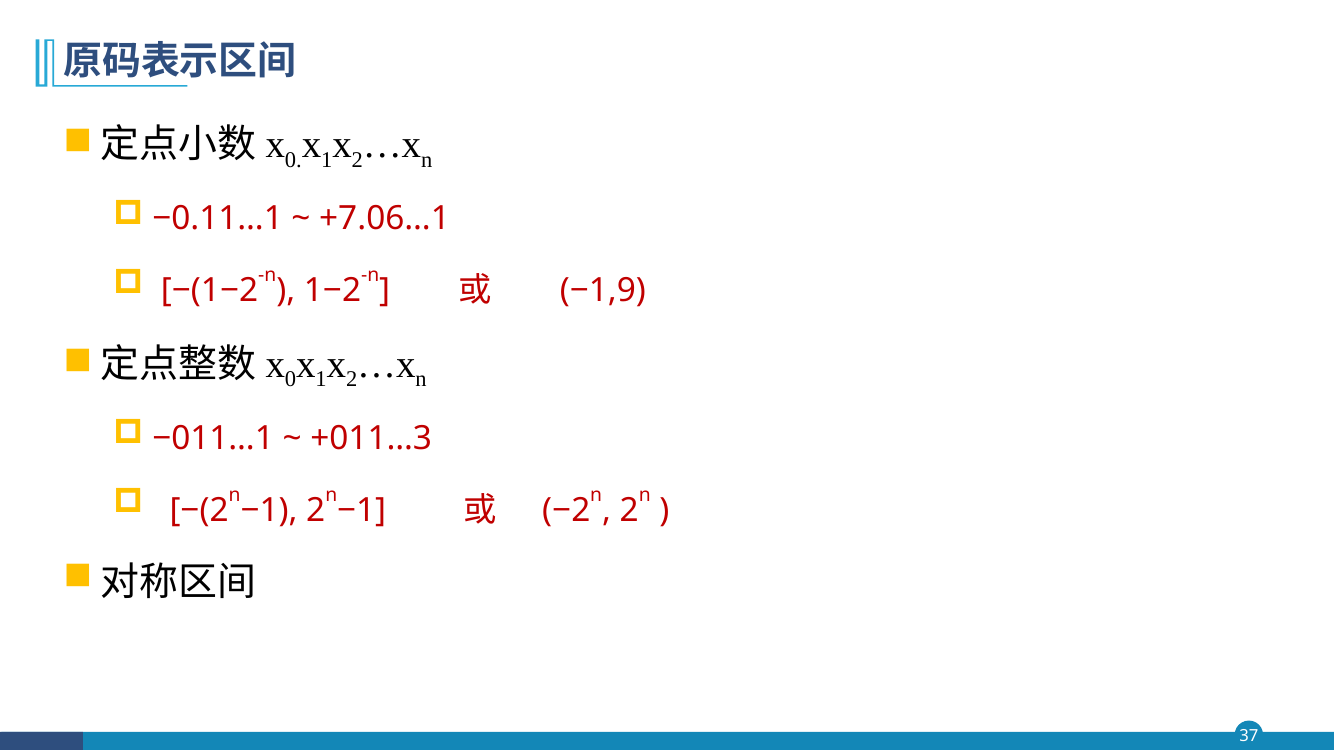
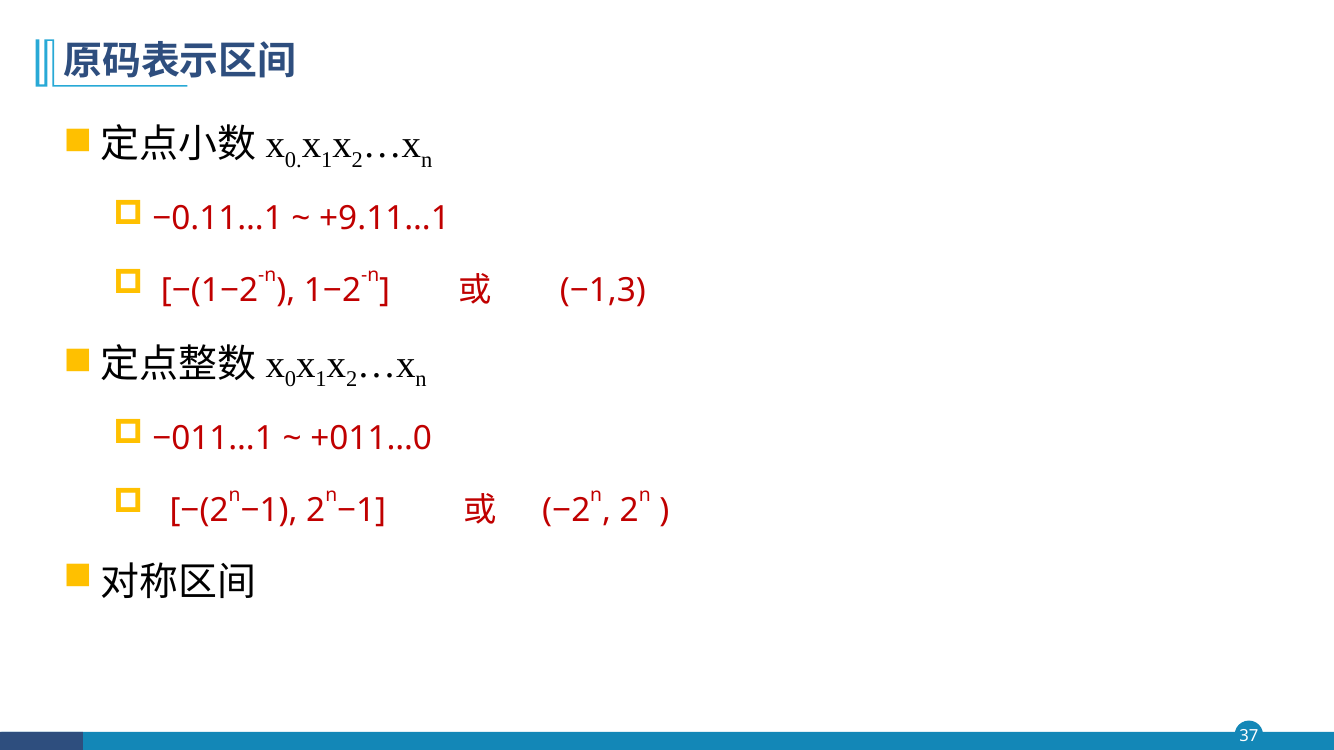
+7.06…1: +7.06…1 -> +9.11…1 (385, 219)
−1,9: −1,9 -> −1,3 (603, 291)
+011…3: +011…3 -> +011…0 (371, 439)
